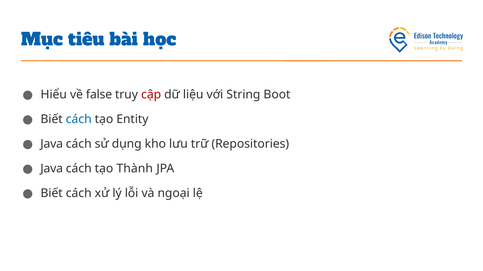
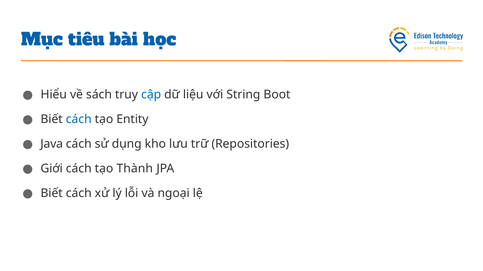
false: false -> sách (99, 95)
cập colour: red -> blue (151, 95)
Java: Java -> Giới (52, 169)
